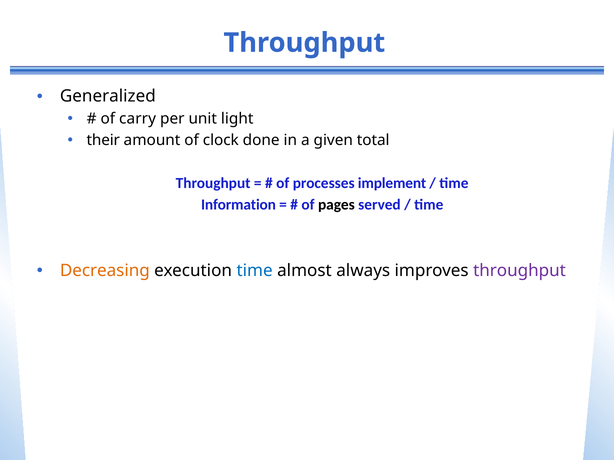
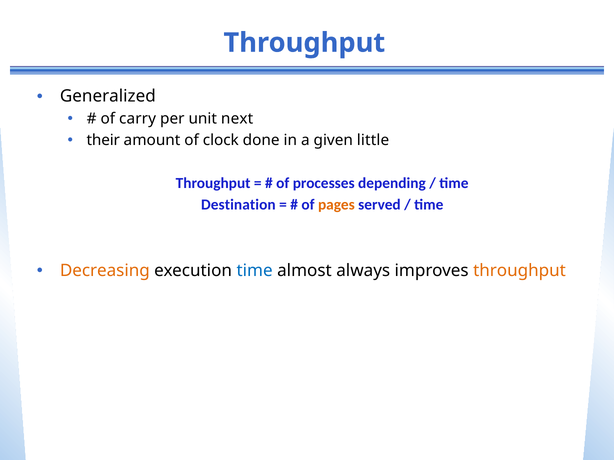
light: light -> next (237, 119)
total: total -> little (373, 140)
implement: implement -> depending (392, 183)
Information: Information -> Destination (238, 205)
pages colour: black -> orange (336, 205)
throughput colour: purple -> orange (519, 271)
